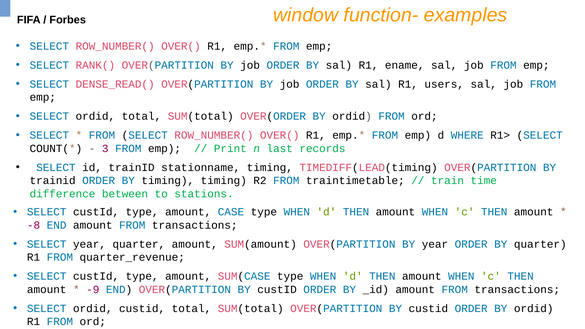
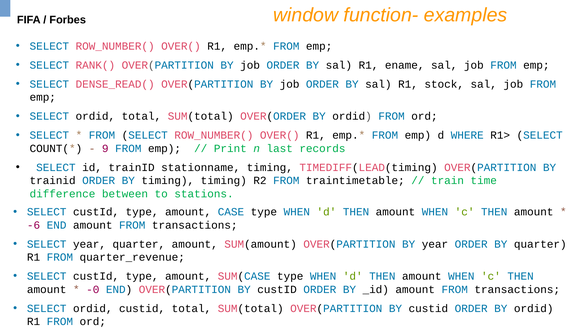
users: users -> stock (444, 84)
3: 3 -> 9 (105, 149)
-8: -8 -> -6 (34, 225)
-9: -9 -> -0 (93, 290)
